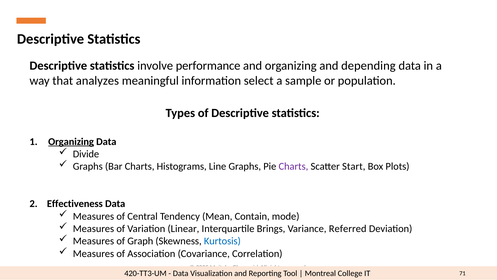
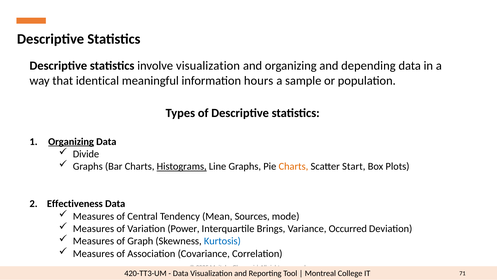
involve performance: performance -> visualization (208, 66)
analyzes: analyzes -> identical (97, 81)
select: select -> hours (259, 81)
Histograms underline: none -> present (182, 166)
Charts colour: purple -> orange (293, 166)
Contain: Contain -> Sources (252, 216)
Linear: Linear -> Power (184, 228)
Referred: Referred -> Occurred (348, 228)
